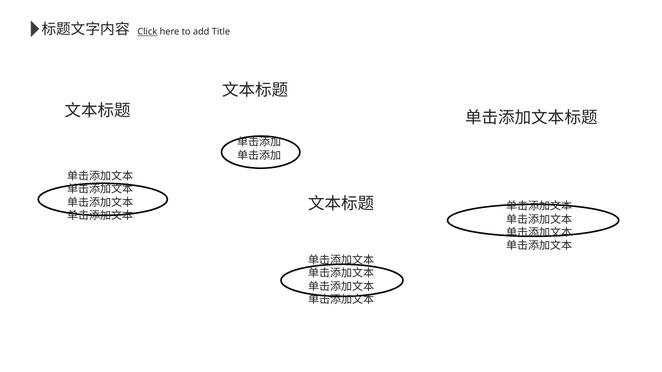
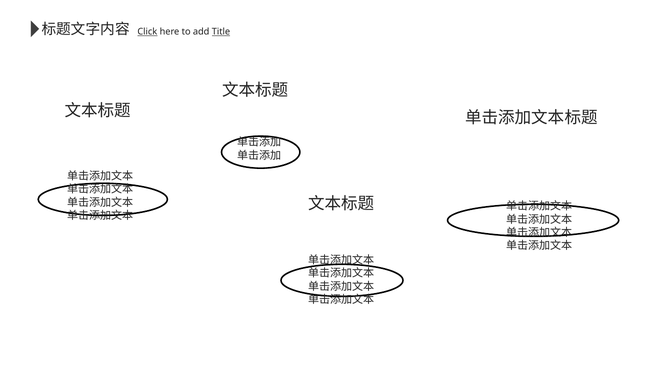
Title underline: none -> present (221, 32)
